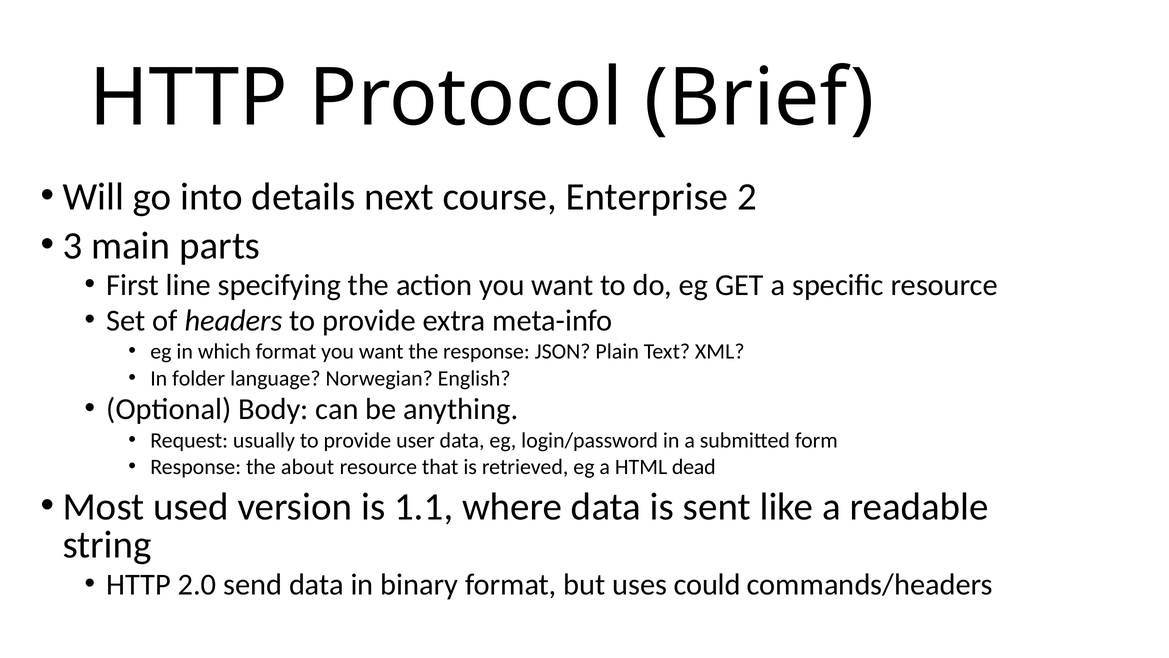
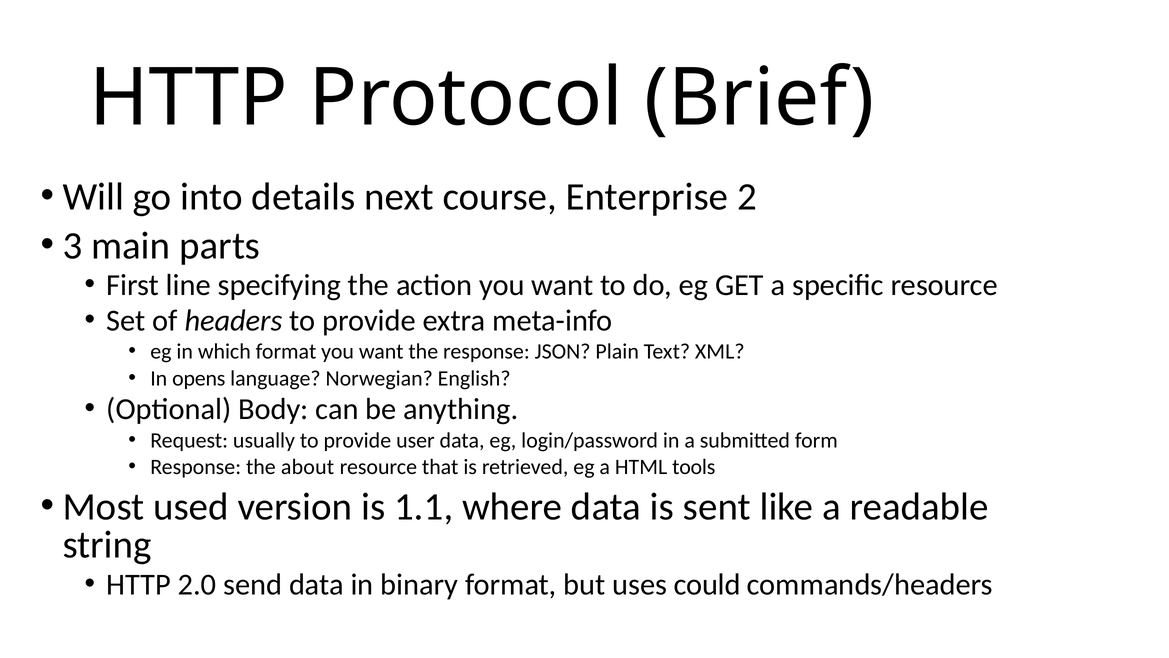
folder: folder -> opens (199, 378)
dead: dead -> tools (694, 467)
